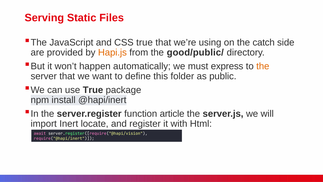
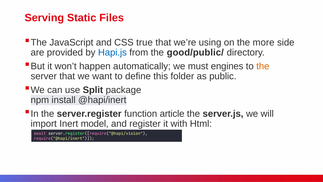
catch: catch -> more (264, 42)
Hapi.js colour: orange -> blue (112, 52)
express: express -> engines (227, 66)
use True: True -> Split (93, 90)
locate: locate -> model (95, 124)
